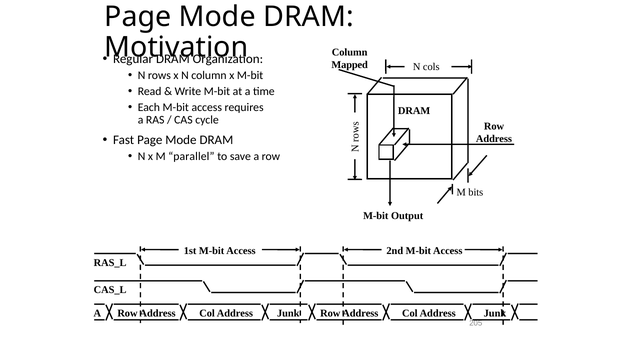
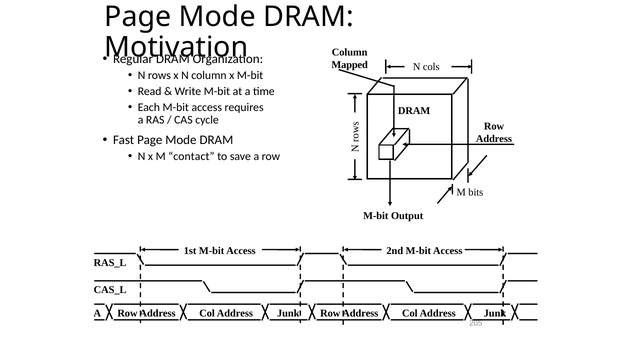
parallel: parallel -> contact (191, 156)
